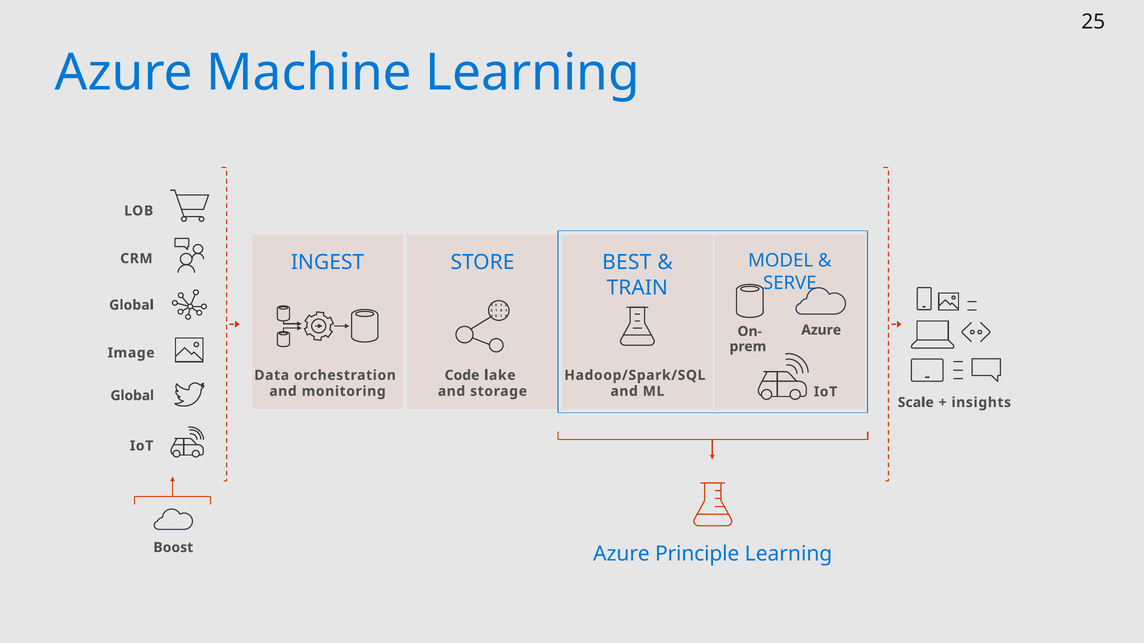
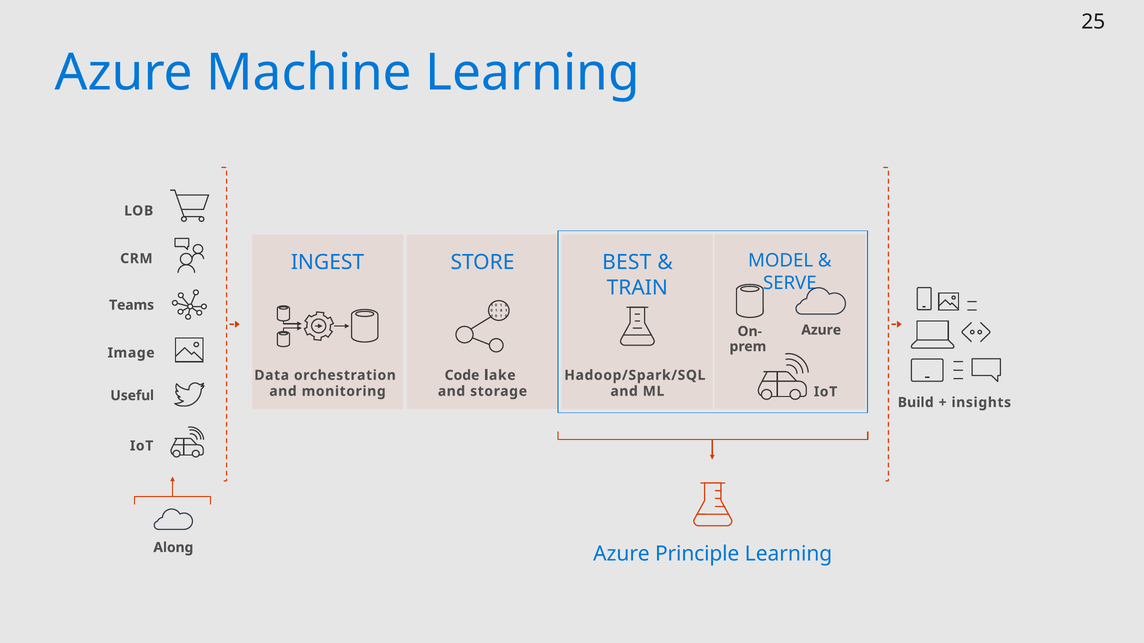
Global: Global -> Teams (132, 305)
Global: Global -> Useful (132, 396)
Scale: Scale -> Build (916, 403)
Boost: Boost -> Along (173, 548)
